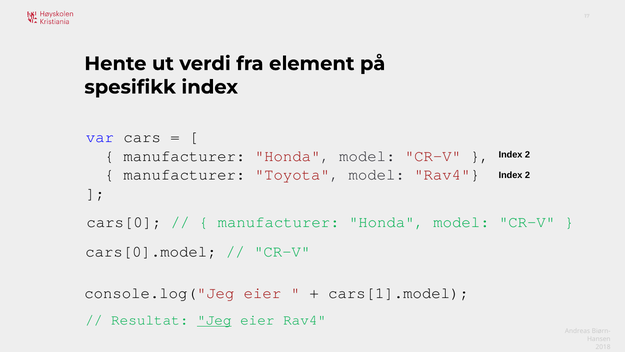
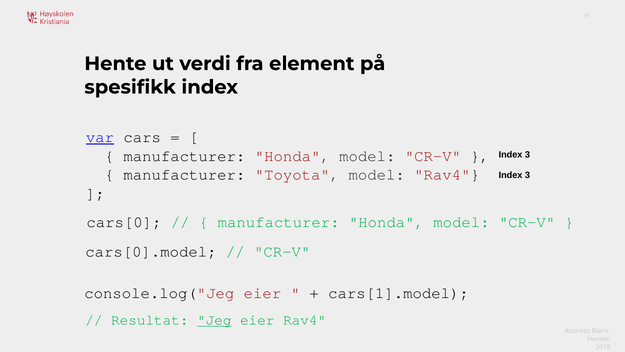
var underline: none -> present (100, 137)
2: 2 -> 3 (527, 155)
2: 2 -> 3 (527, 175)
